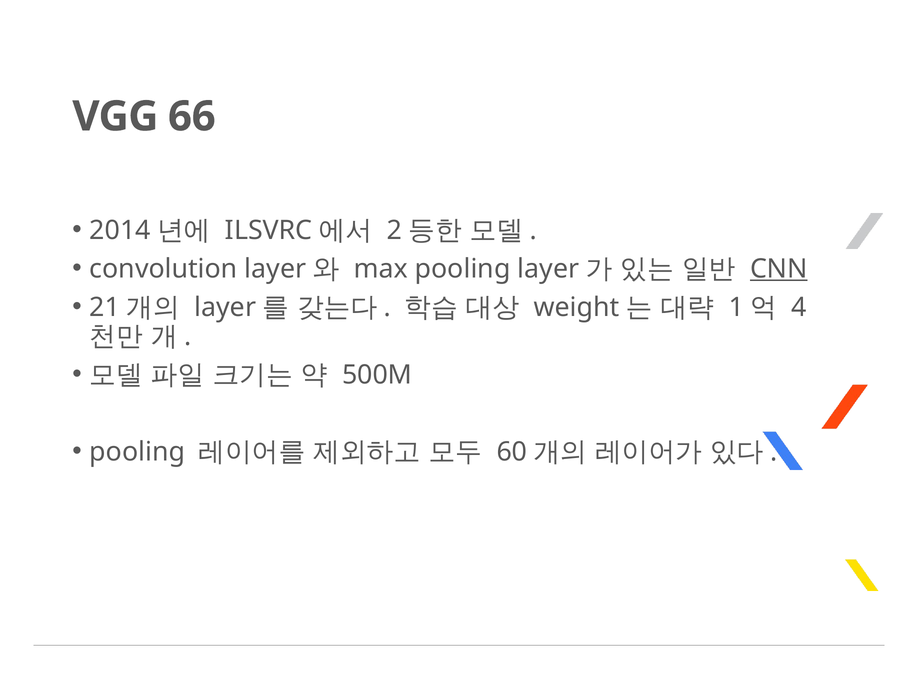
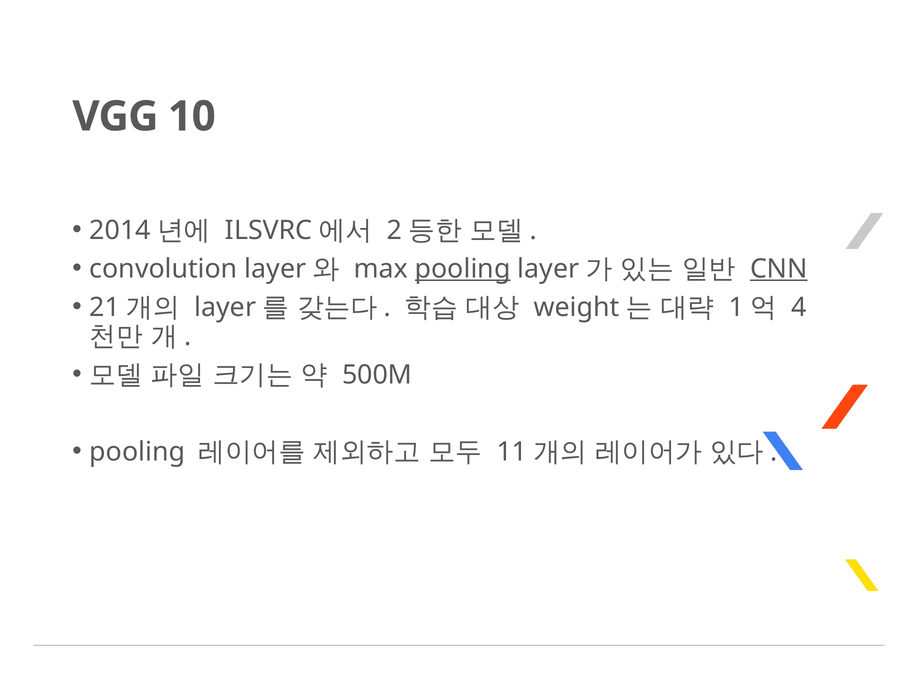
66: 66 -> 10 (192, 116)
pooling underline: none -> present (463, 269)
60: 60 -> 11 (512, 451)
